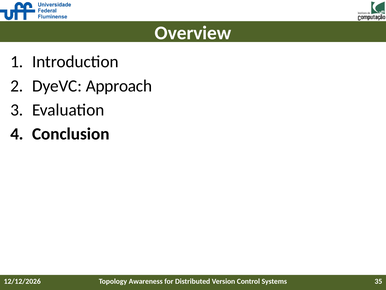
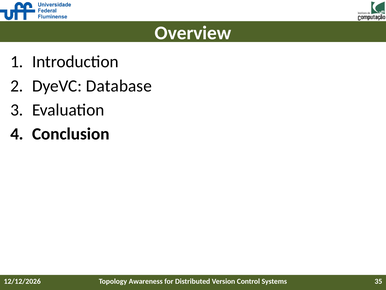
Approach: Approach -> Database (119, 86)
